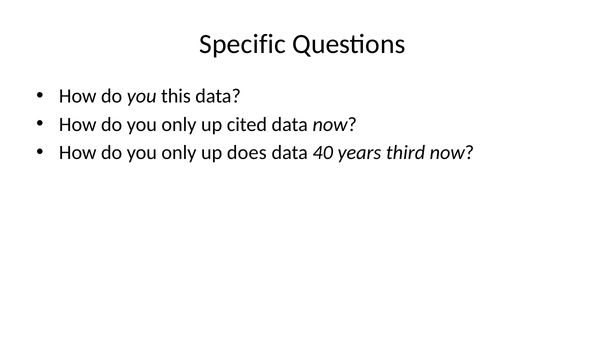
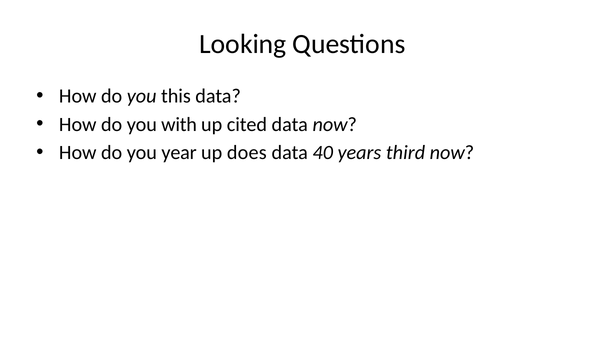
Specific: Specific -> Looking (243, 44)
only: only -> with (179, 124)
only: only -> year (179, 152)
